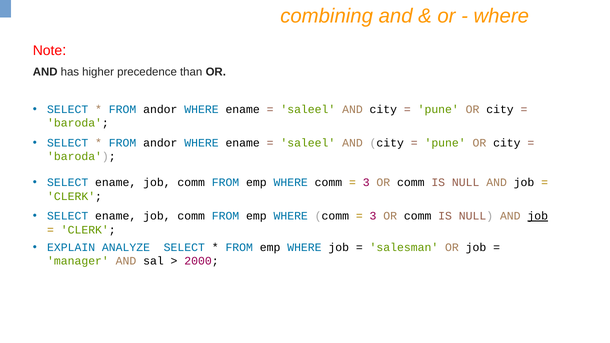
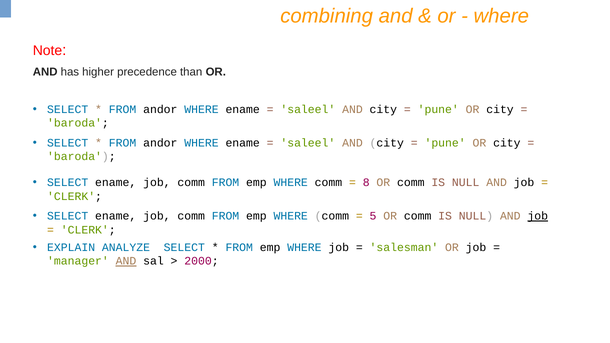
3: 3 -> 8 (366, 183)
3: 3 -> 5 (373, 216)
AND underline: none -> present (126, 261)
